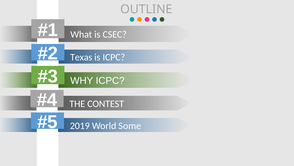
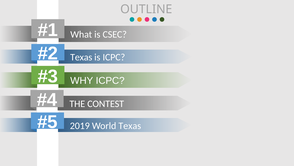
World Some: Some -> Texas (130, 125)
